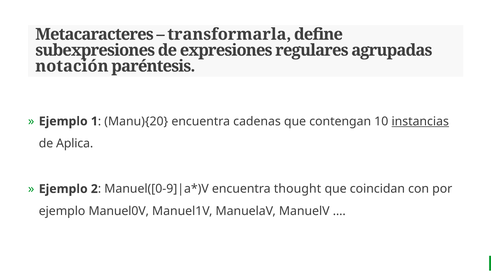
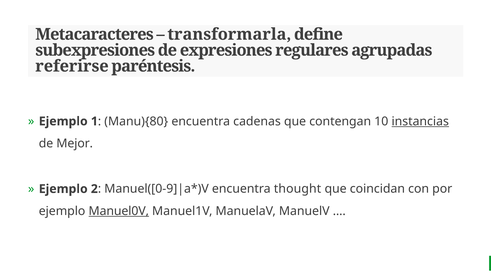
notación: notación -> referirse (72, 66)
Manu){20: Manu){20 -> Manu){80 (136, 121)
Aplica: Aplica -> Mejor (75, 143)
Manuel0V underline: none -> present (119, 211)
